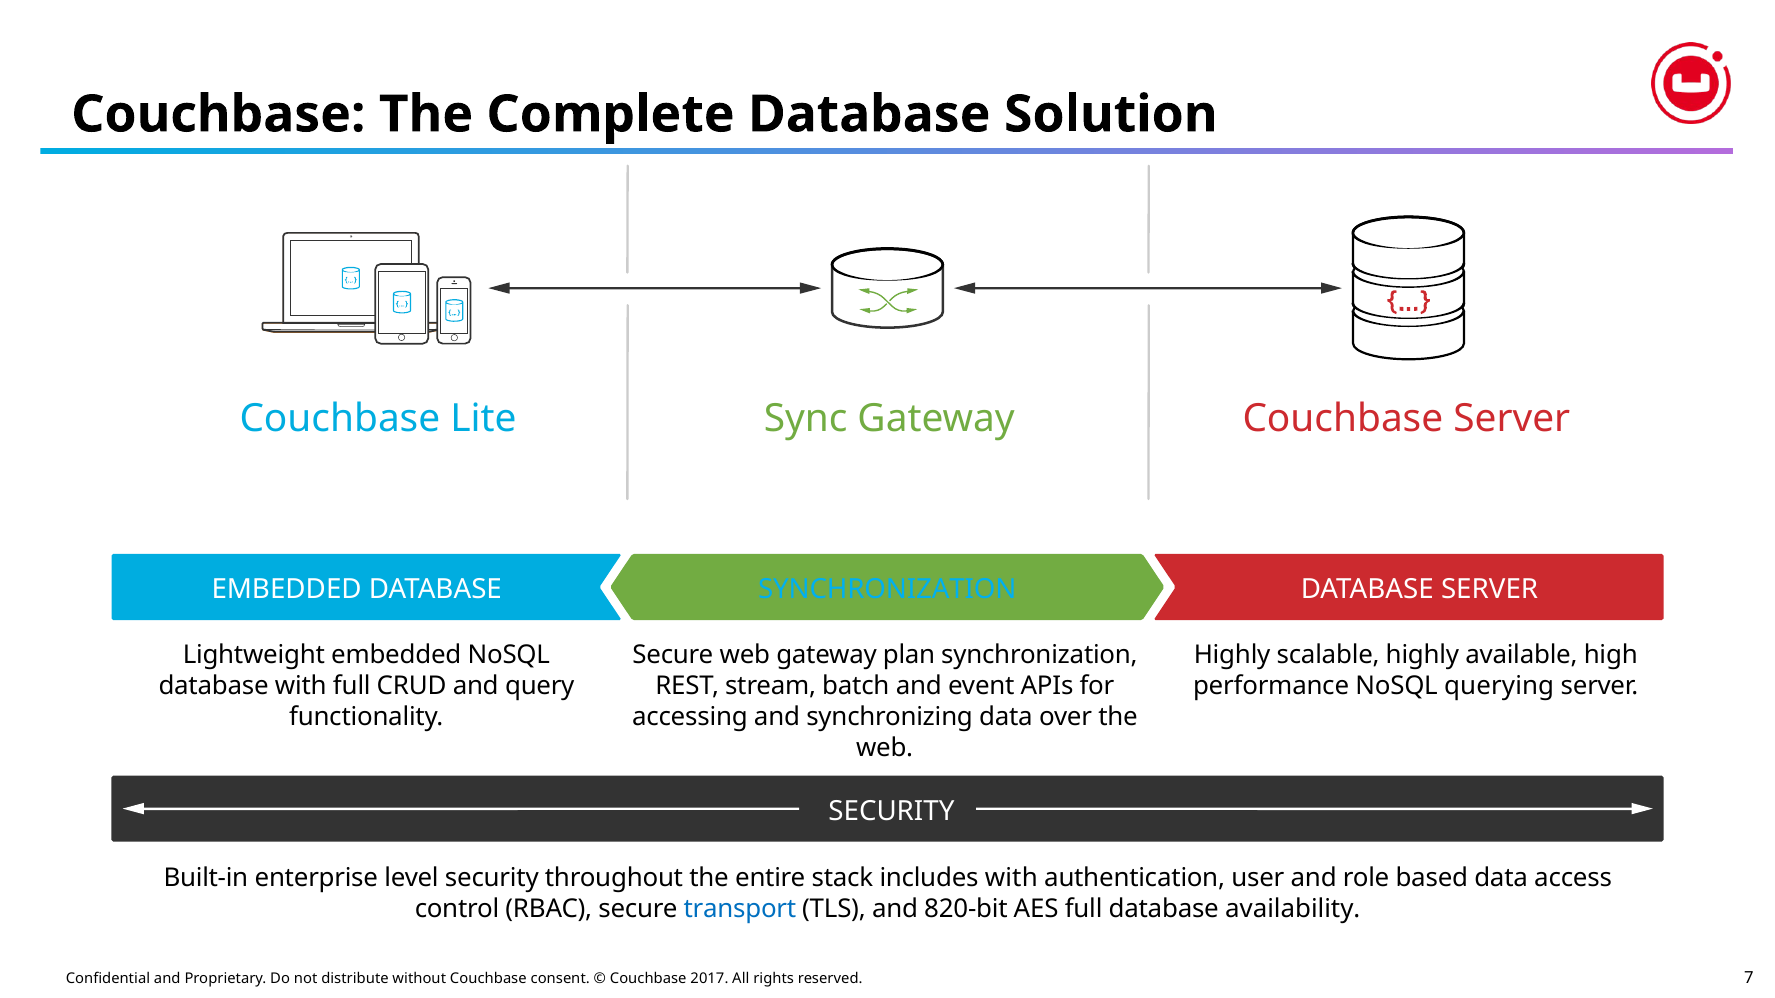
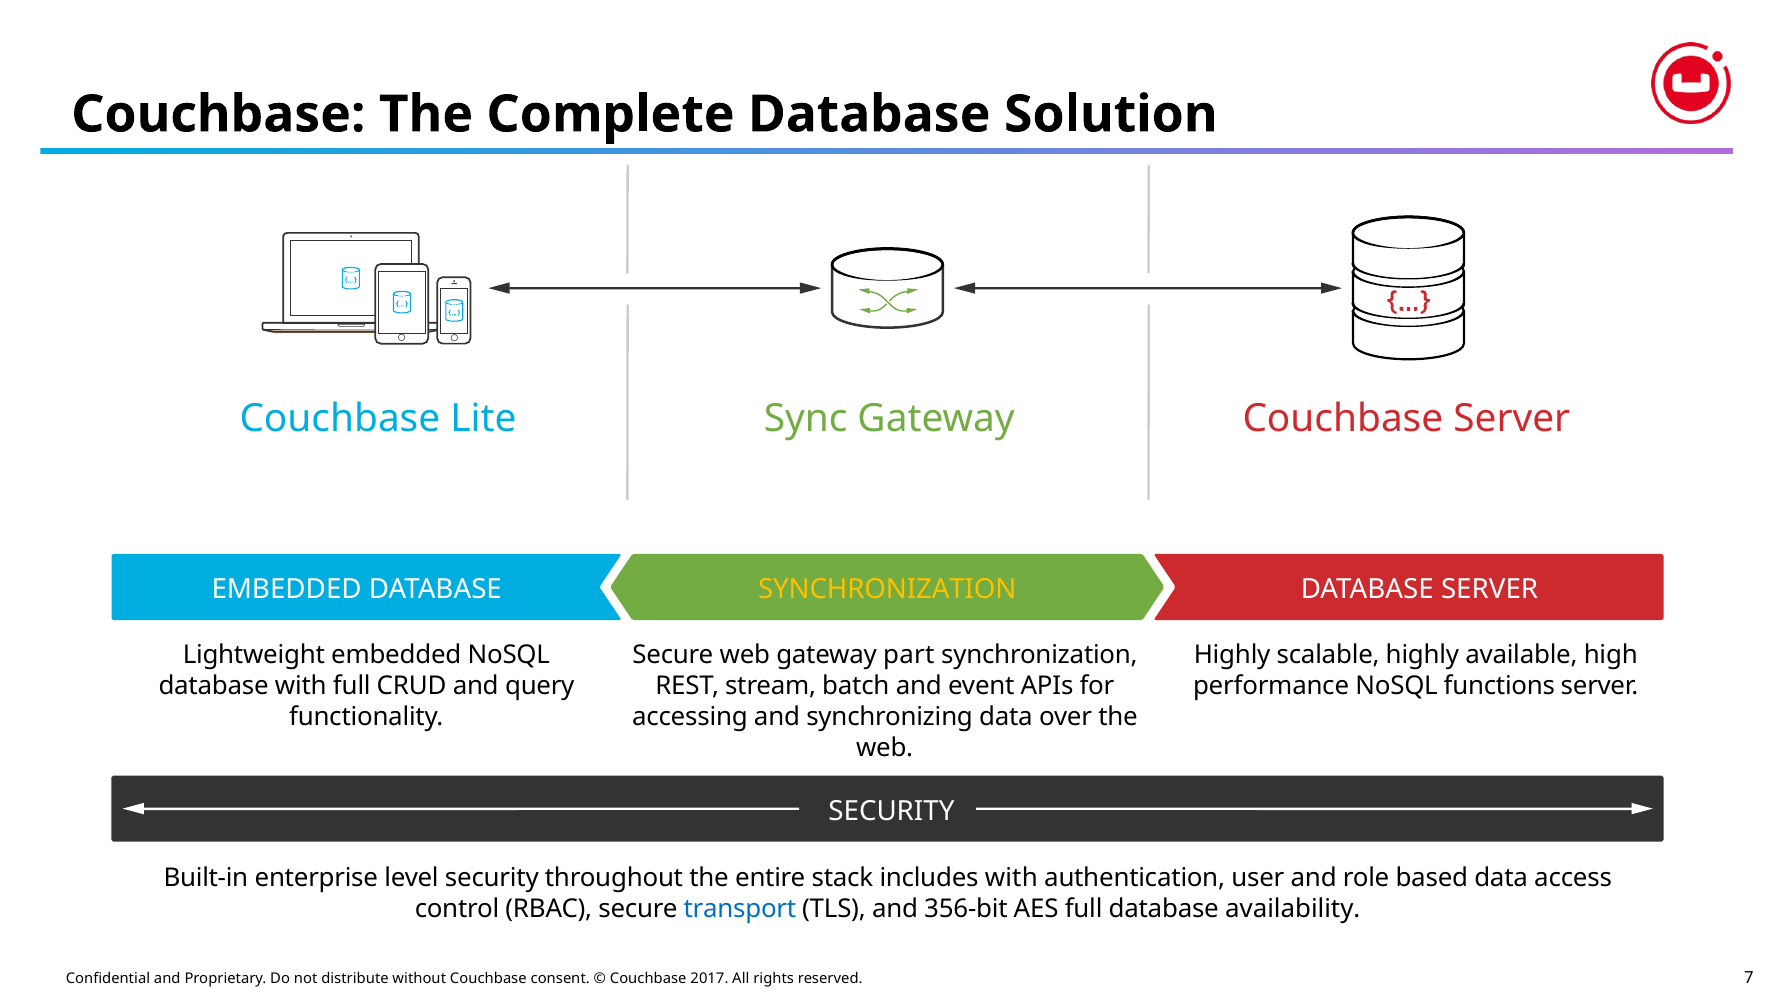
SYNCHRONIZATION colour: light blue -> yellow (887, 590)
plan: plan -> part (909, 655)
querying: querying -> functions (1499, 686)
820-bit: 820-bit -> 356-bit (966, 909)
